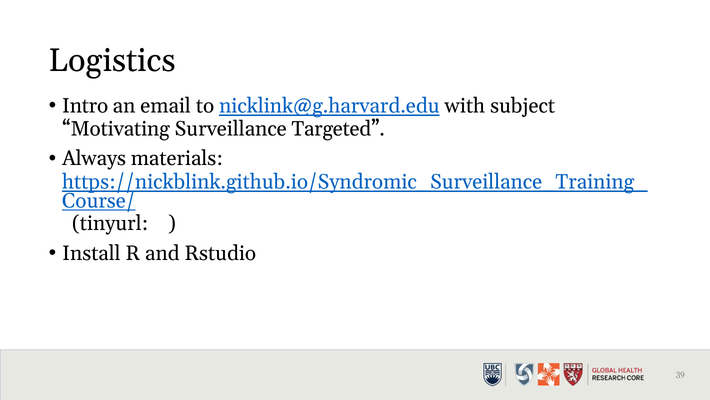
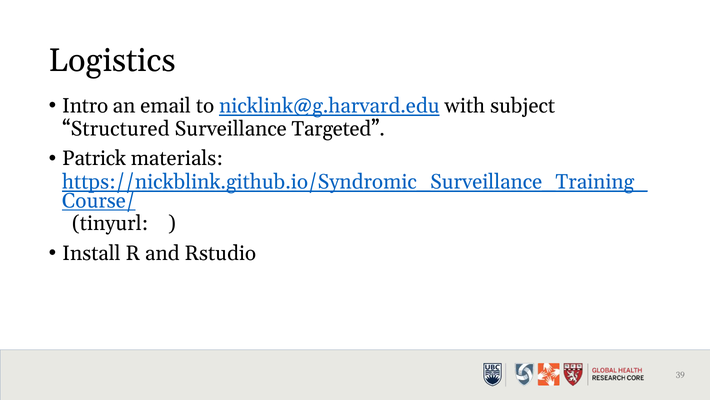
Motivating: Motivating -> Structured (116, 128)
Always: Always -> Patrick (94, 158)
